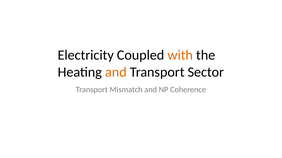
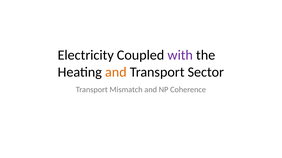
with colour: orange -> purple (180, 55)
